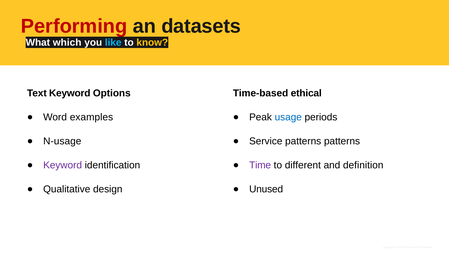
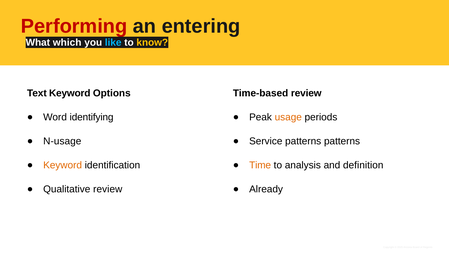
datasets: datasets -> entering (201, 26)
Time-based ethical: ethical -> review (306, 93)
examples: examples -> identifying (92, 117)
usage colour: blue -> orange (288, 117)
Keyword colour: purple -> orange (63, 165)
Time colour: purple -> orange (260, 165)
different: different -> analysis (303, 165)
Qualitative design: design -> review (108, 189)
Unused: Unused -> Already (266, 189)
